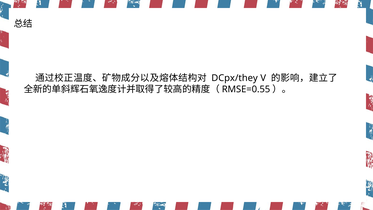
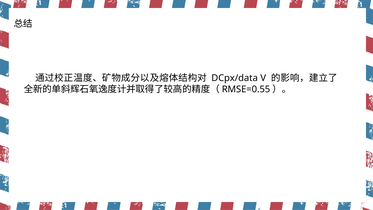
DCpx/they: DCpx/they -> DCpx/data (235, 78)
